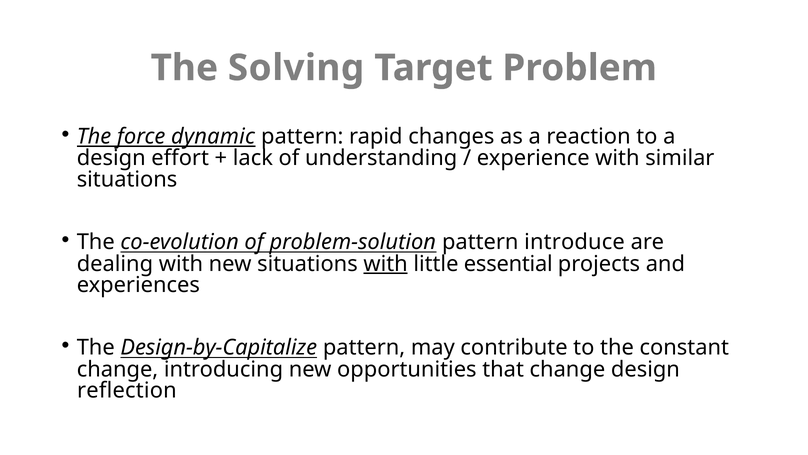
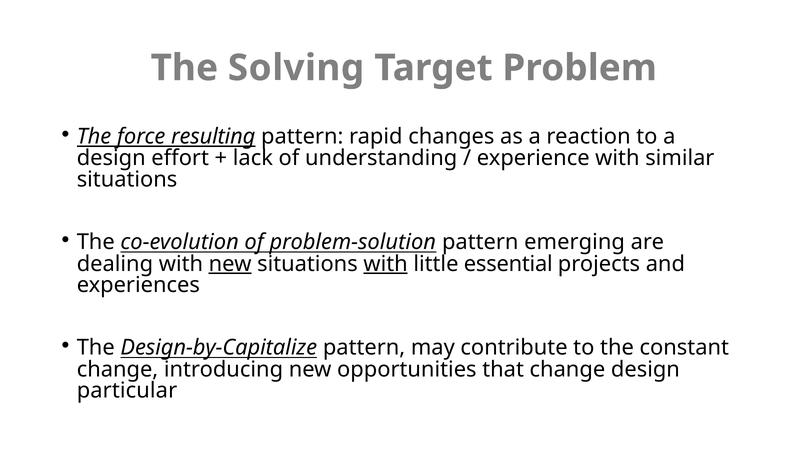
dynamic: dynamic -> resulting (213, 136)
introduce: introduce -> emerging (575, 242)
new underline: none -> present (230, 263)
reflection: reflection -> particular (127, 390)
